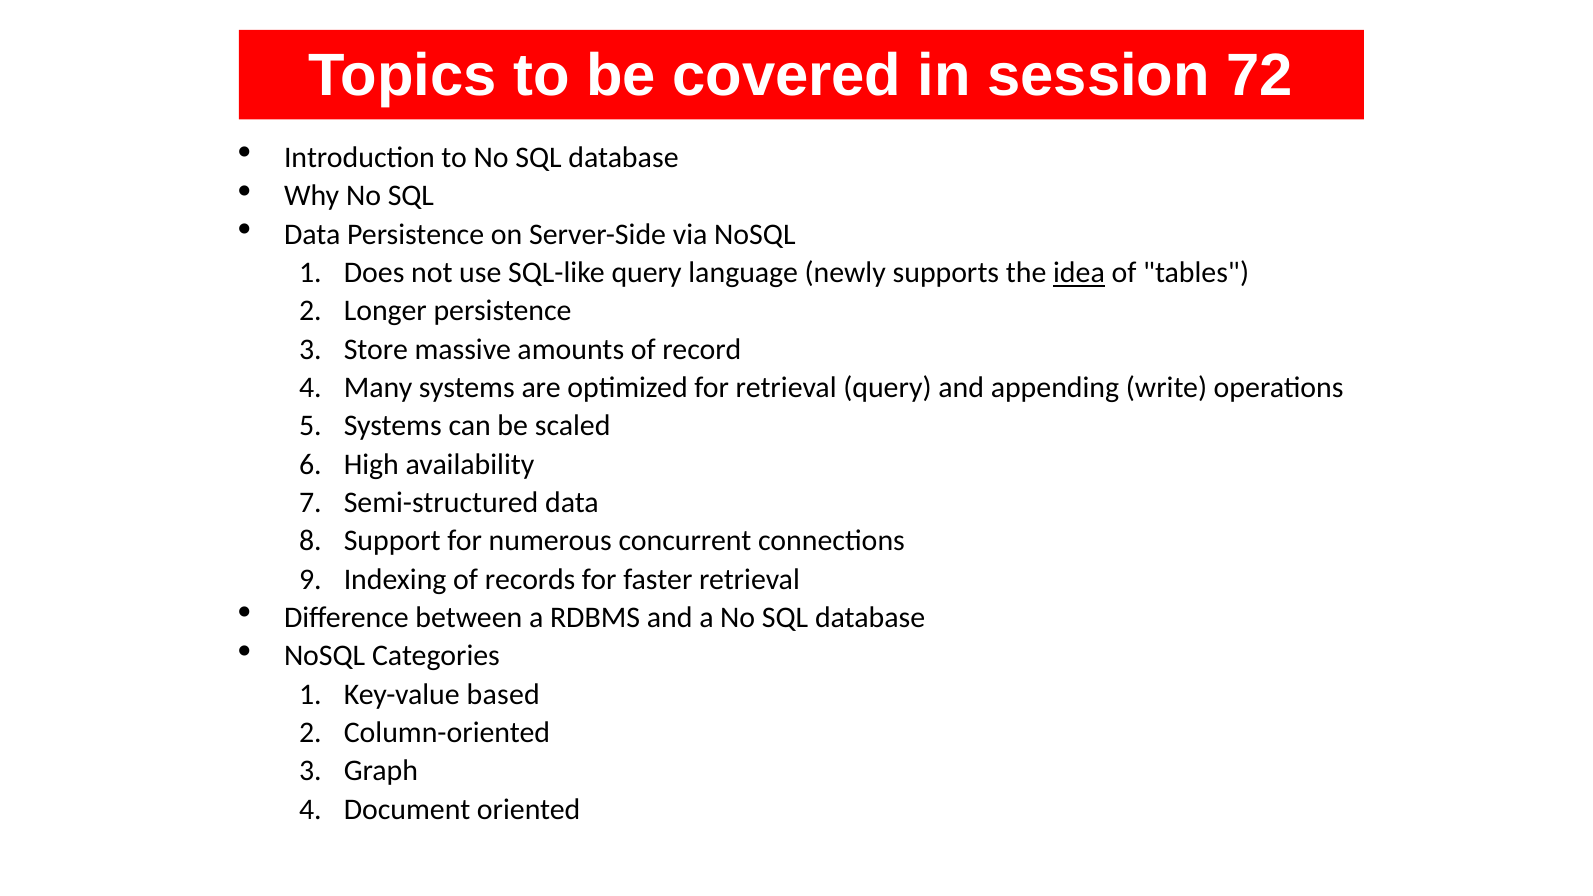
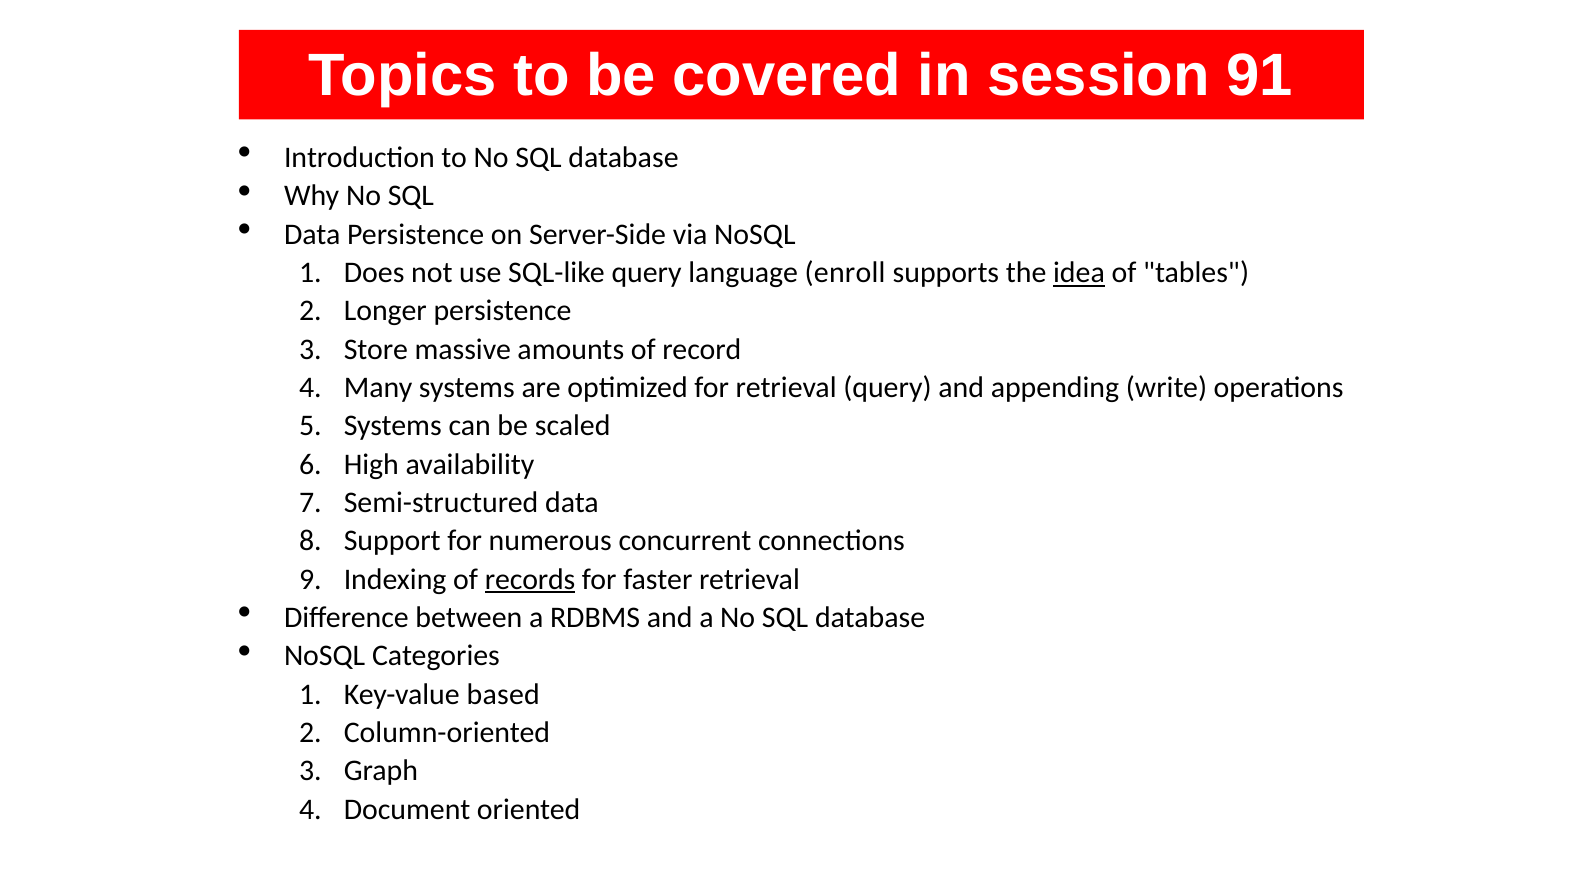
72: 72 -> 91 (1260, 76)
newly: newly -> enroll (845, 273)
records underline: none -> present (530, 580)
